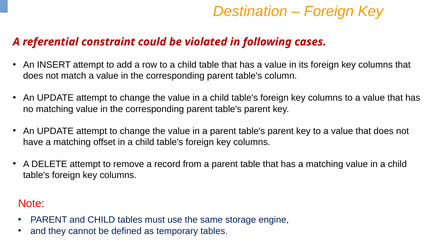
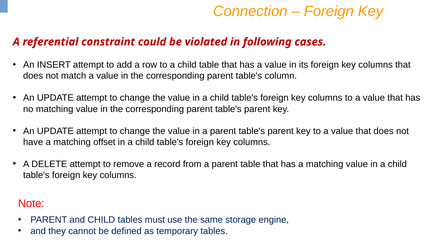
Destination: Destination -> Connection (250, 12)
